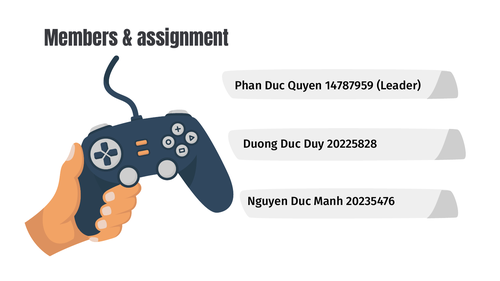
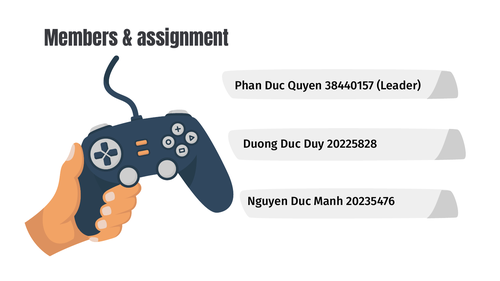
14787959: 14787959 -> 38440157 (350, 86)
